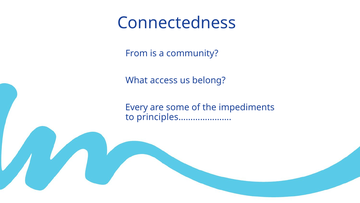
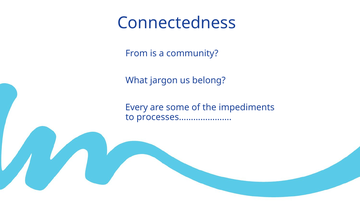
access: access -> jargon (164, 80)
principles…………………: principles………………… -> processes………………… (184, 117)
